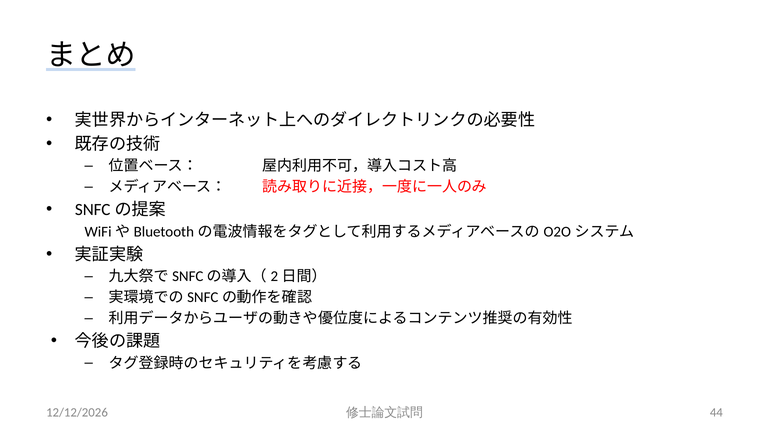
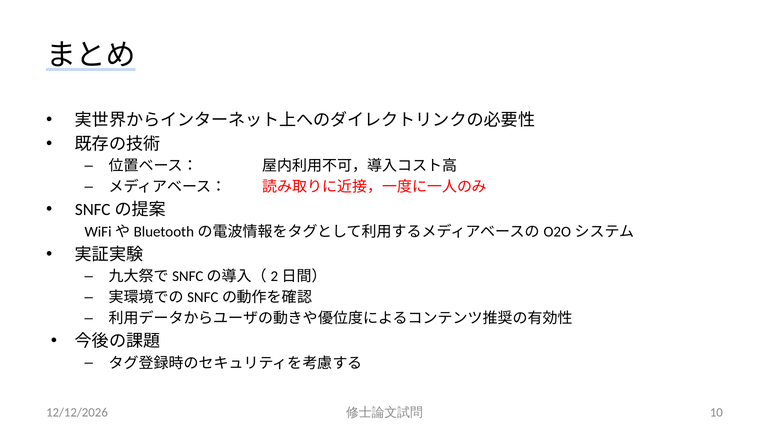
44: 44 -> 10 (716, 413)
